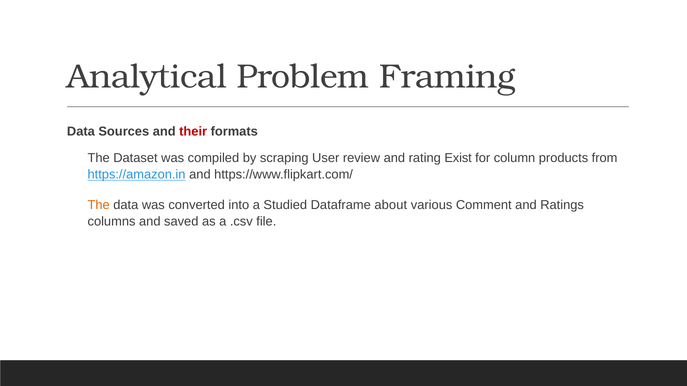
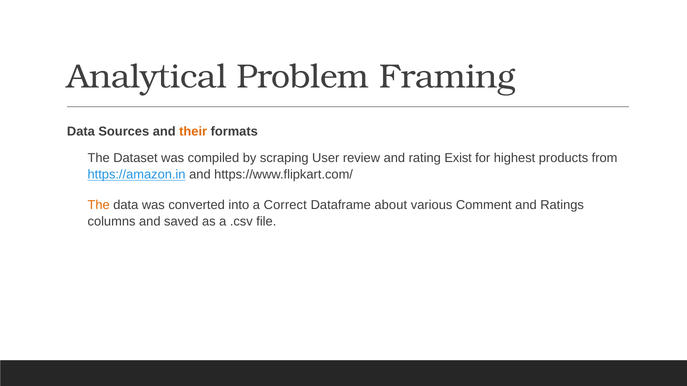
their colour: red -> orange (193, 132)
column: column -> highest (515, 158)
Studied: Studied -> Correct (285, 205)
